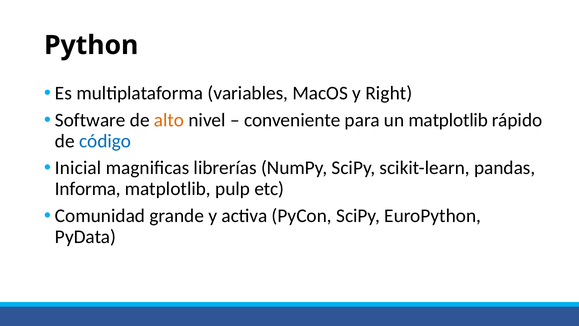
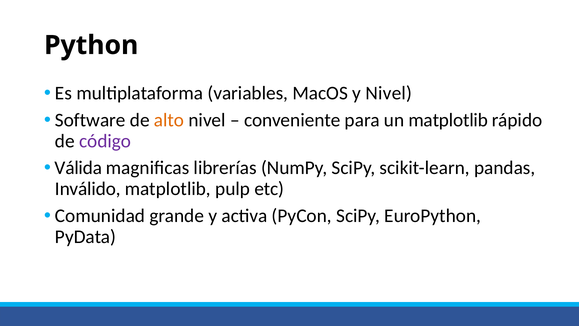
y Right: Right -> Nivel (389, 93)
código colour: blue -> purple (105, 141)
Inicial: Inicial -> Válida (78, 168)
Informa: Informa -> Inválido (88, 189)
